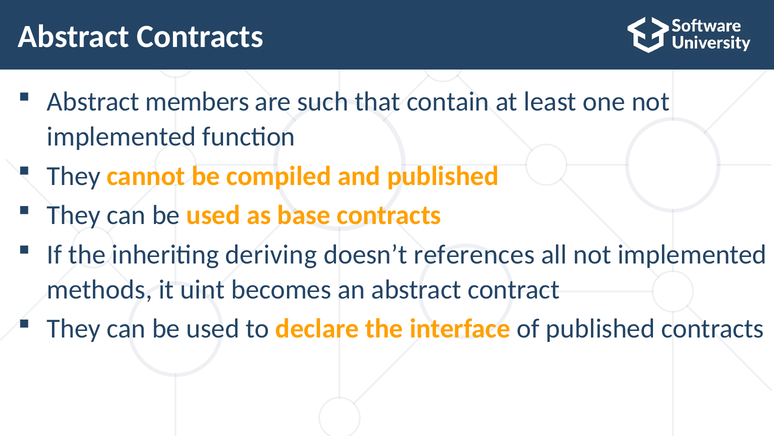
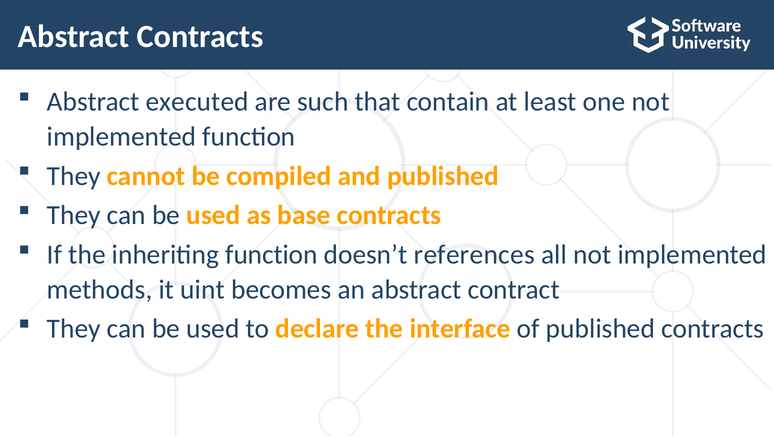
members: members -> executed (197, 102)
inheriting deriving: deriving -> function (271, 255)
